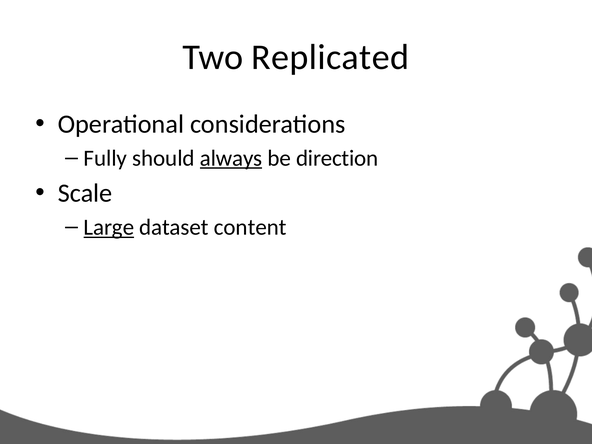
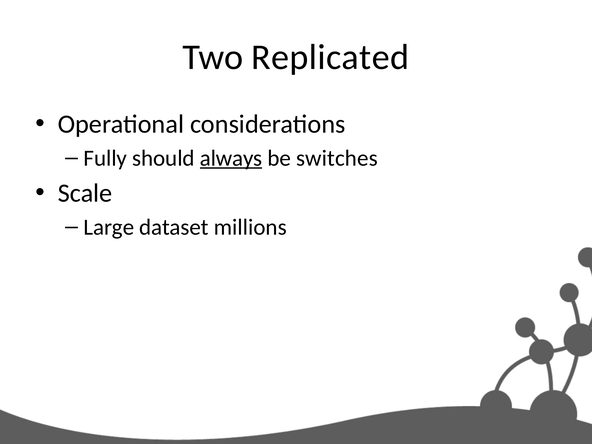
direction: direction -> switches (337, 158)
Large underline: present -> none (109, 227)
content: content -> millions (250, 227)
